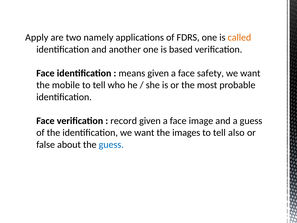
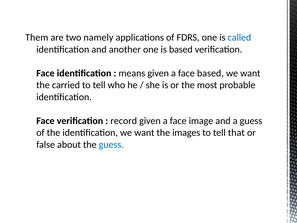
Apply: Apply -> Them (37, 37)
called colour: orange -> blue (239, 37)
face safety: safety -> based (210, 73)
mobile: mobile -> carried (66, 85)
also: also -> that (236, 132)
